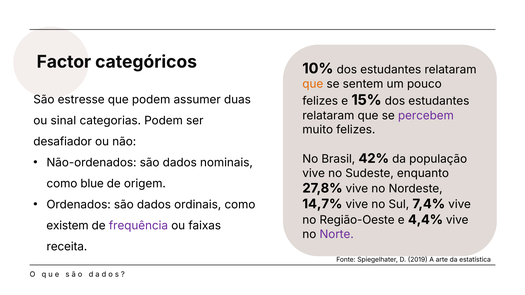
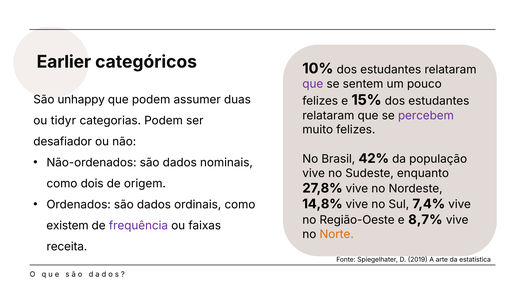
Factor: Factor -> Earlier (64, 62)
que colour: orange -> purple (313, 84)
estresse: estresse -> unhappy (81, 100)
sinal: sinal -> tidyr (63, 121)
blue: blue -> dois (92, 184)
14,7%: 14,7% -> 14,8% (322, 204)
4,4%: 4,4% -> 8,7% (425, 220)
Norte colour: purple -> orange (337, 235)
